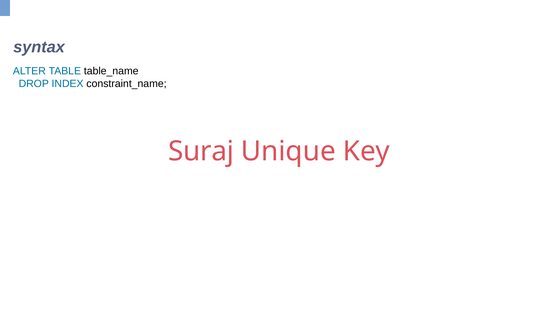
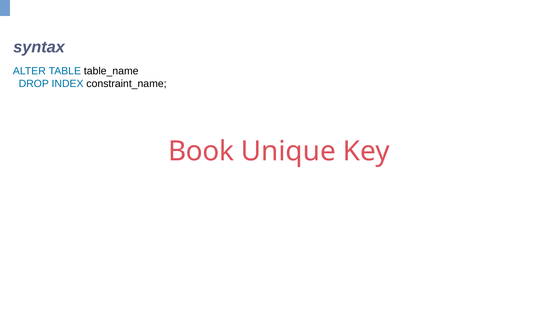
Suraj: Suraj -> Book (201, 151)
